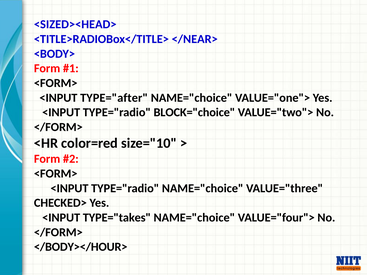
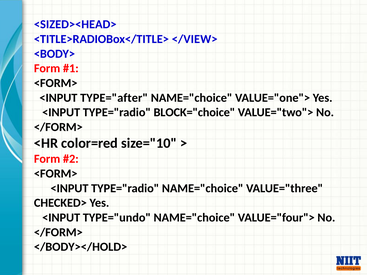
</NEAR>: </NEAR> -> </VIEW> (195, 39)
TYPE="takes: TYPE="takes -> TYPE="undo (117, 218)
</BODY></HOUR>: </BODY></HOUR> -> </BODY></HOLD> (81, 247)
